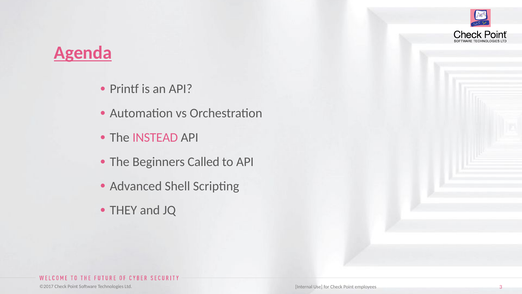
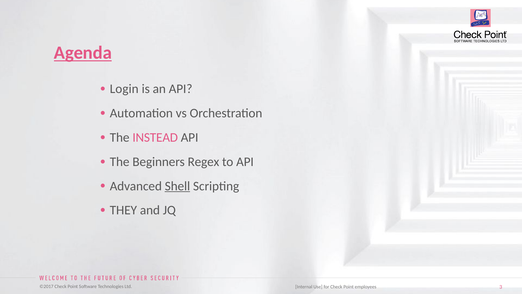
Printf: Printf -> Login (124, 89)
Called: Called -> Regex (203, 162)
Shell underline: none -> present (177, 186)
